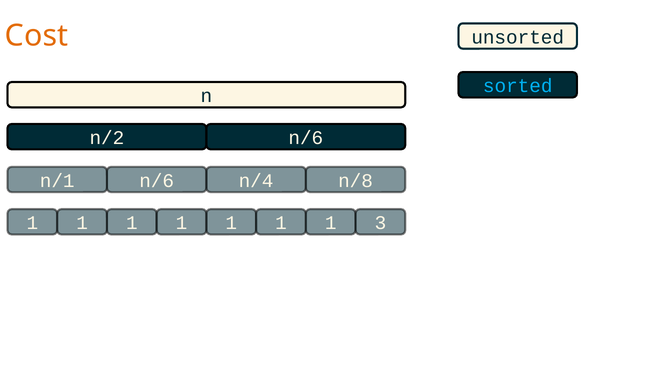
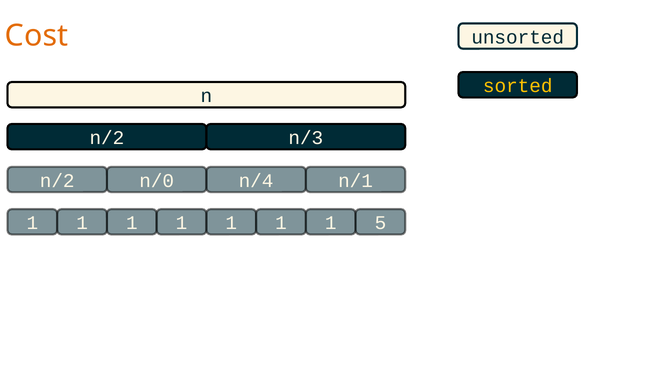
sorted colour: light blue -> yellow (518, 86)
n/6: n/6 -> n/3 (306, 138)
n/1: n/1 -> n/2 (57, 181)
n/6: n/6 -> n/0 (157, 181)
n/8: n/8 -> n/1 (356, 181)
3: 3 -> 5 (380, 223)
